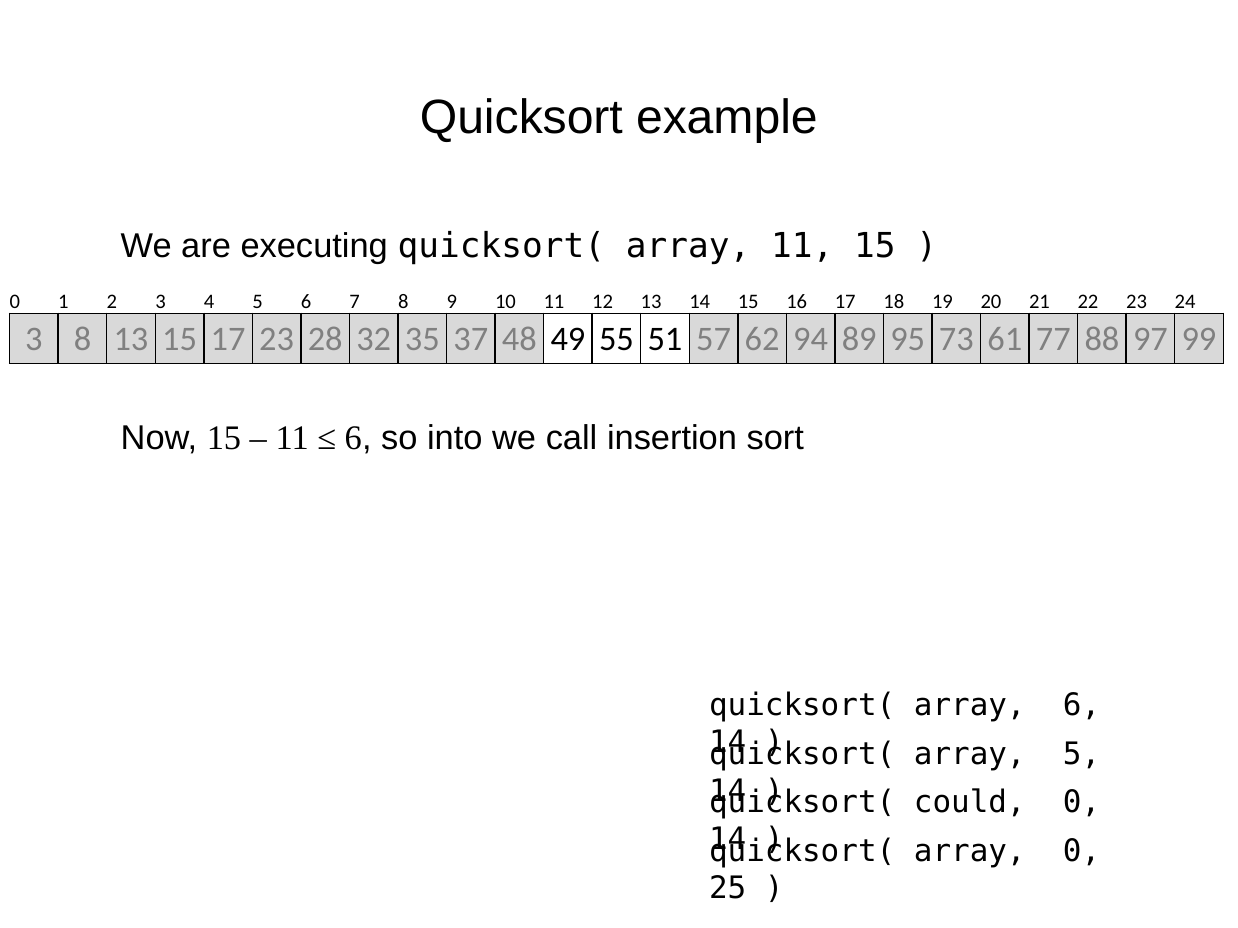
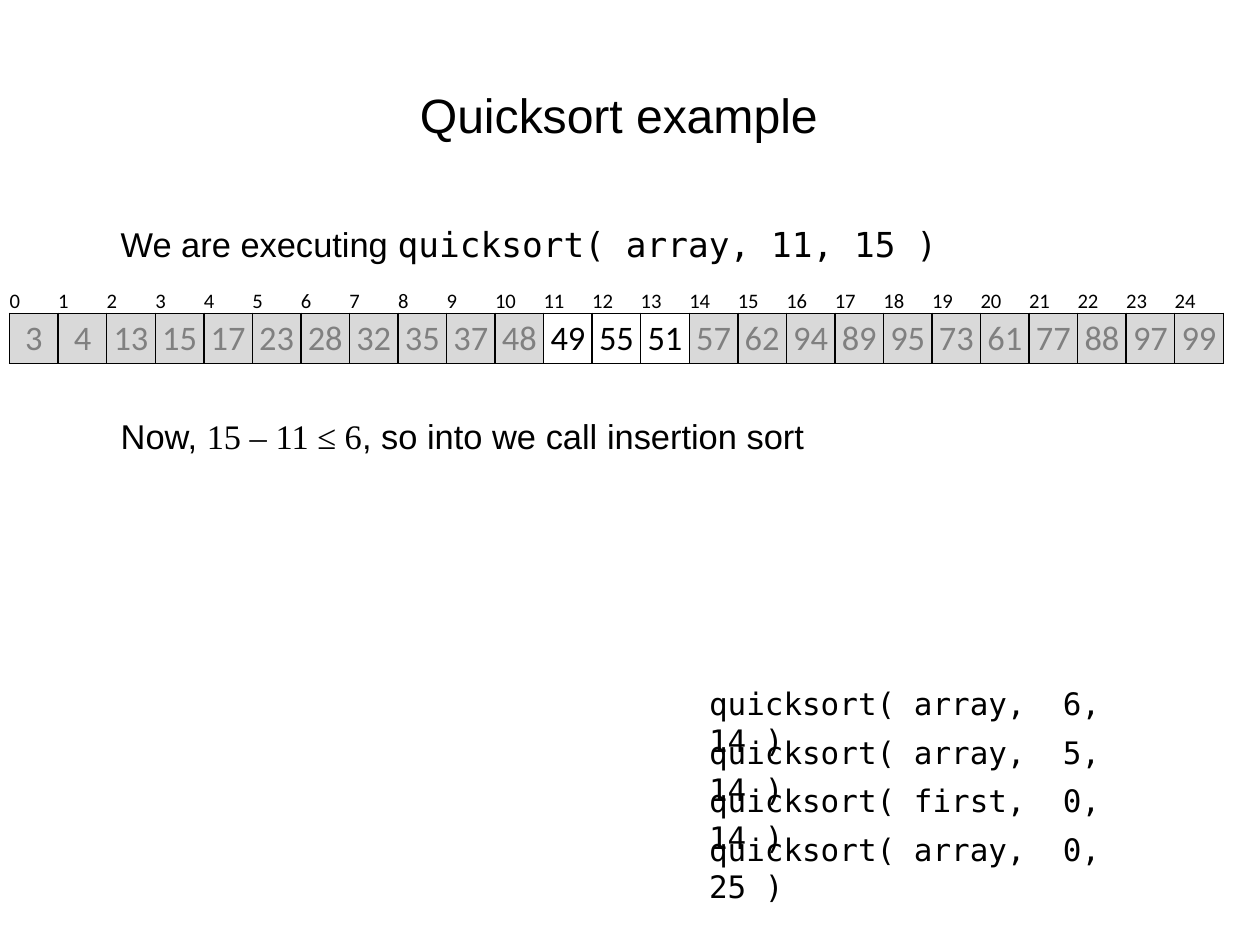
8: 8 -> 4 (82, 339)
could: could -> first (970, 803)
